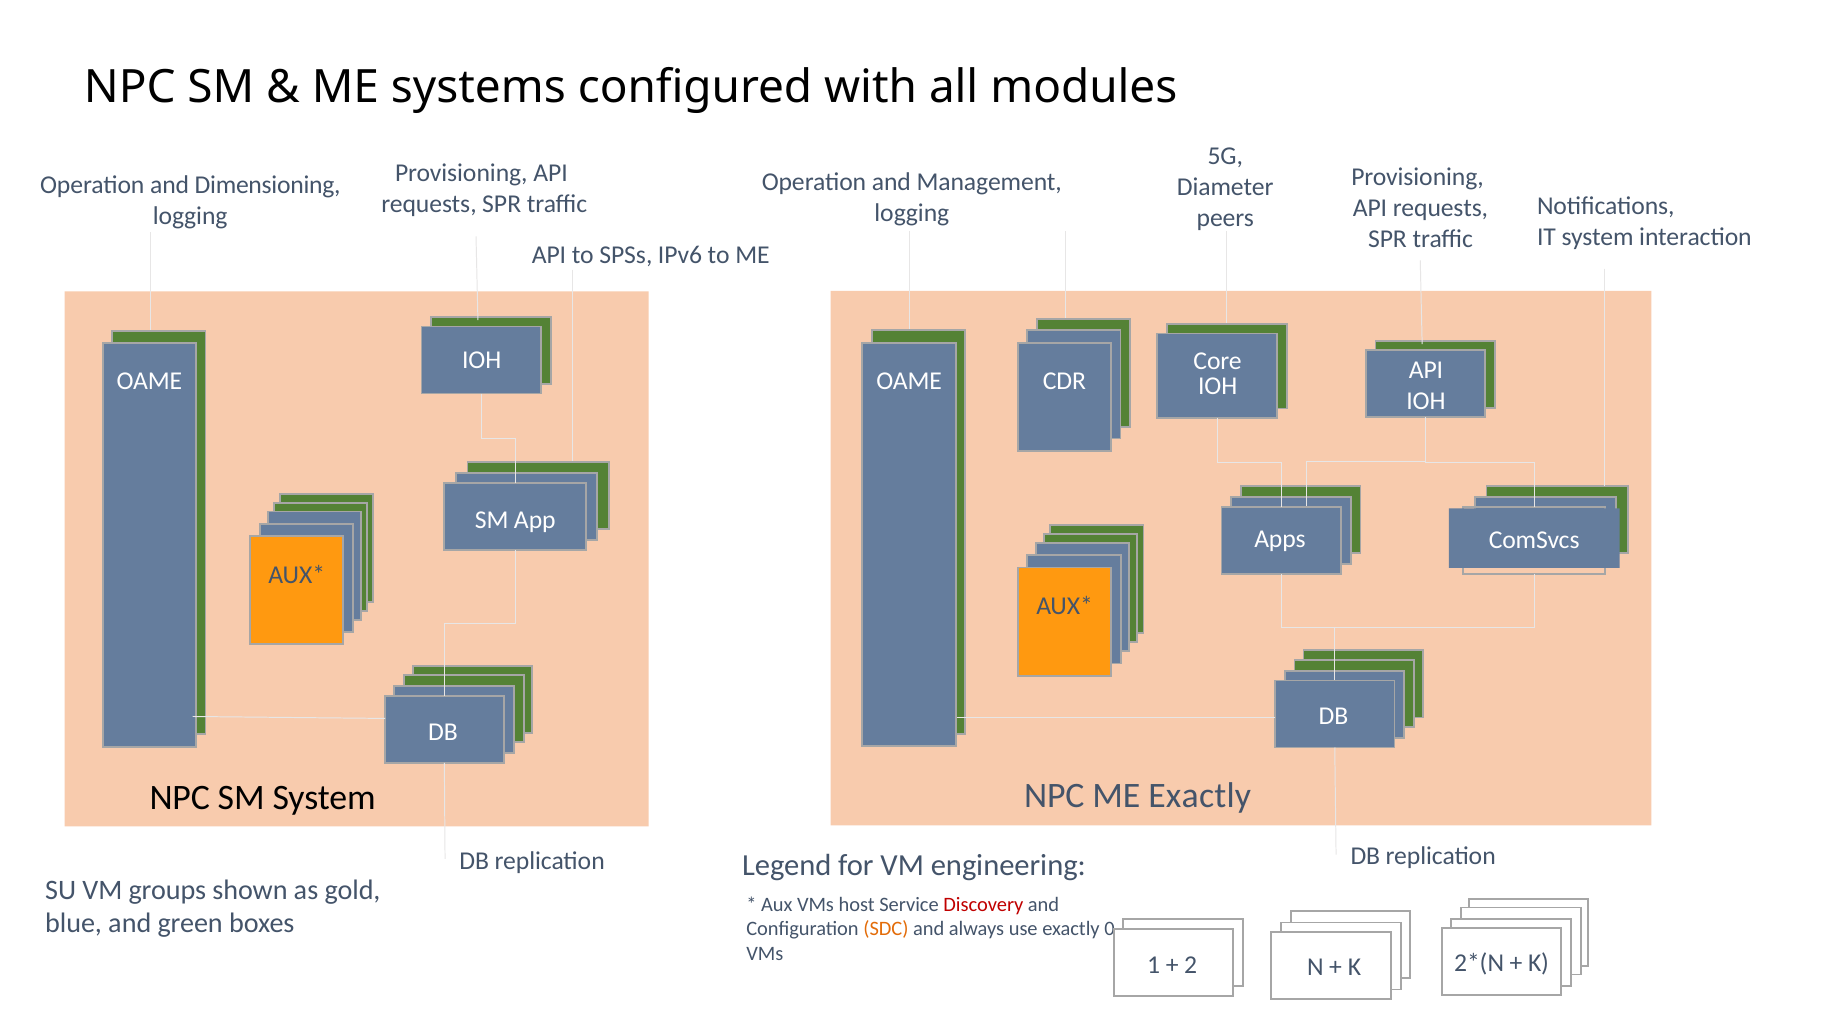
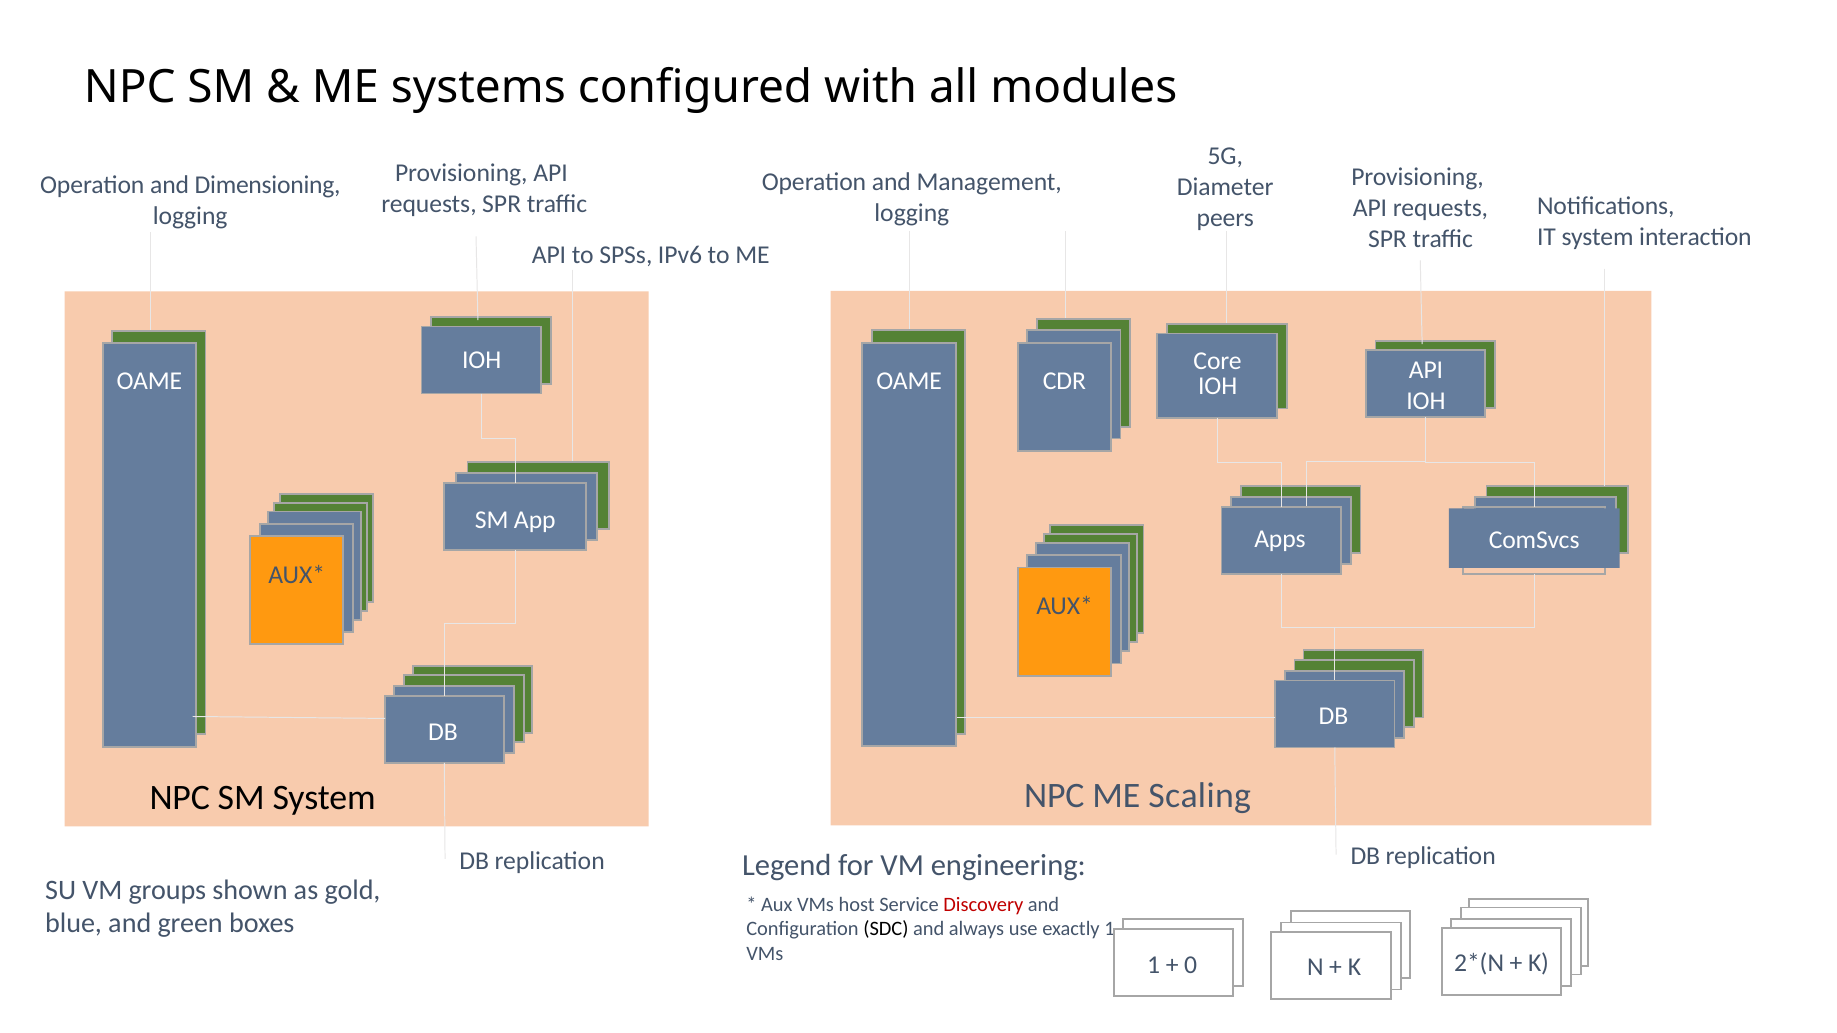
ME Exactly: Exactly -> Scaling (1200, 796)
SDC colour: orange -> black (886, 929)
exactly 0: 0 -> 1 (1110, 929)
2: 2 -> 0 (1191, 965)
